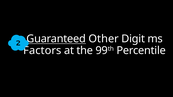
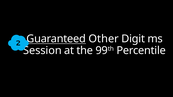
Factors: Factors -> Session (42, 51)
